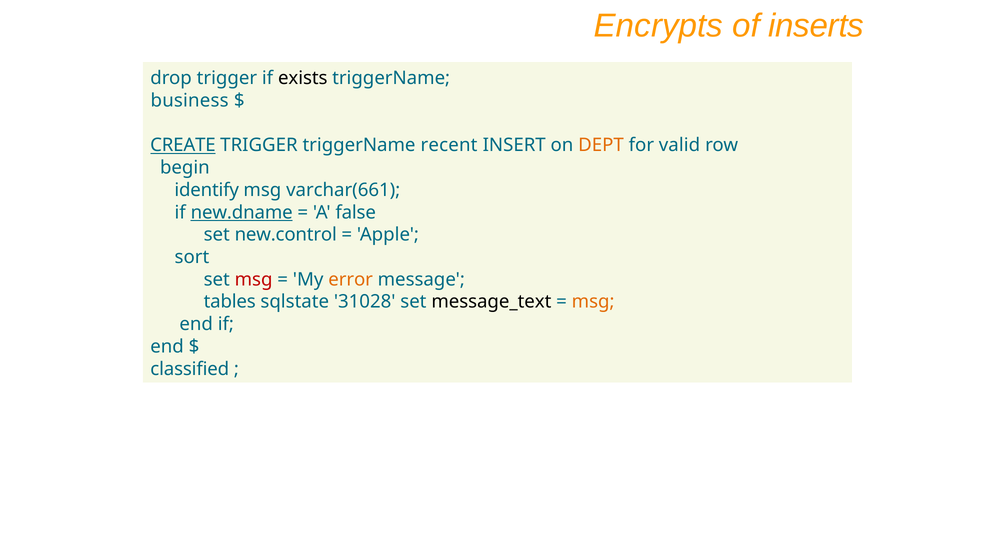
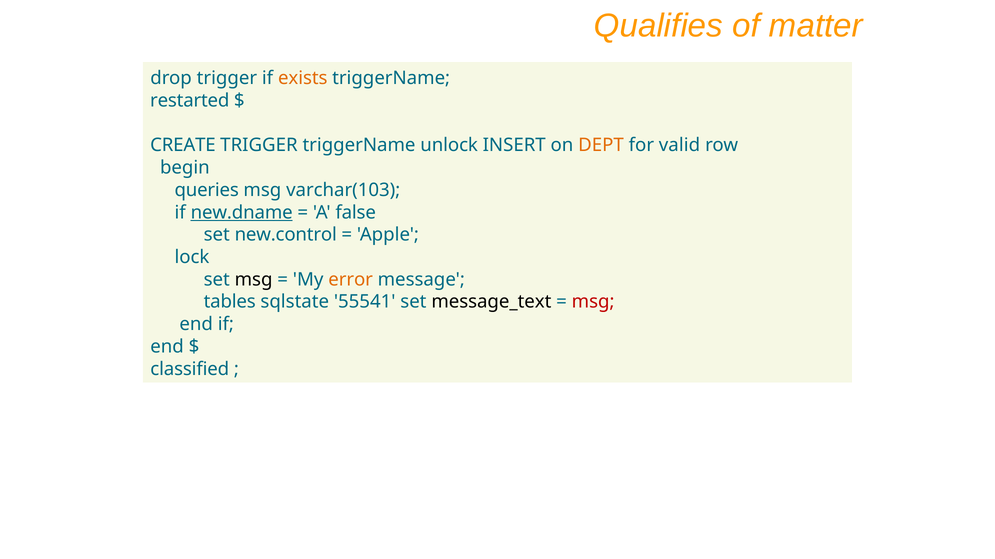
Encrypts: Encrypts -> Qualifies (658, 26)
inserts: inserts -> matter (816, 26)
exists colour: black -> orange (303, 78)
business: business -> restarted (190, 101)
CREATE underline: present -> none (183, 146)
recent: recent -> unlock (449, 146)
identify: identify -> queries (207, 190)
varchar(661: varchar(661 -> varchar(103 (343, 190)
sort: sort -> lock (192, 257)
msg colour: red -> black (254, 280)
31028: 31028 -> 55541 (365, 302)
msg colour: orange -> red (593, 302)
